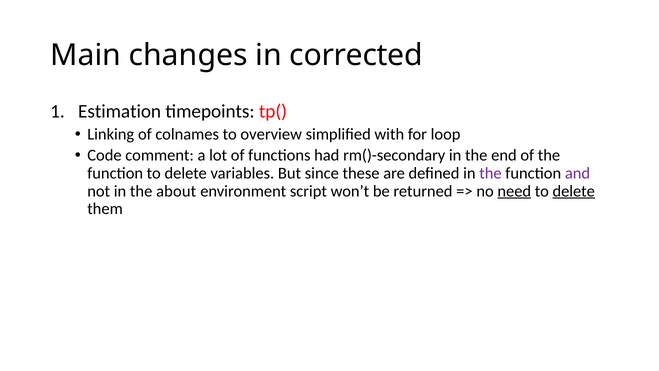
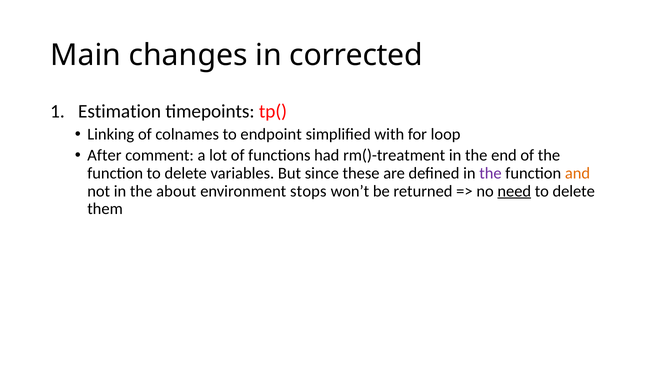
overview: overview -> endpoint (271, 134)
Code: Code -> After (104, 155)
rm()-secondary: rm()-secondary -> rm()-treatment (394, 155)
and colour: purple -> orange (577, 173)
script: script -> stops (308, 191)
delete underline: present -> none (574, 191)
